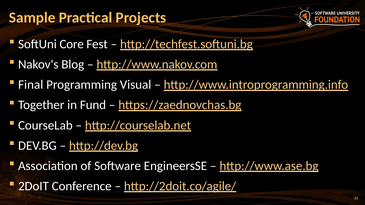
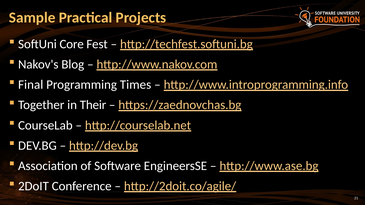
Visual: Visual -> Times (136, 85)
Fund: Fund -> Their (93, 105)
